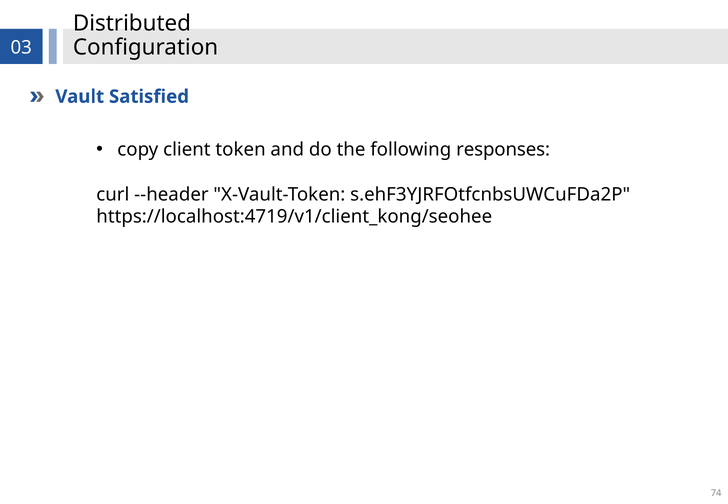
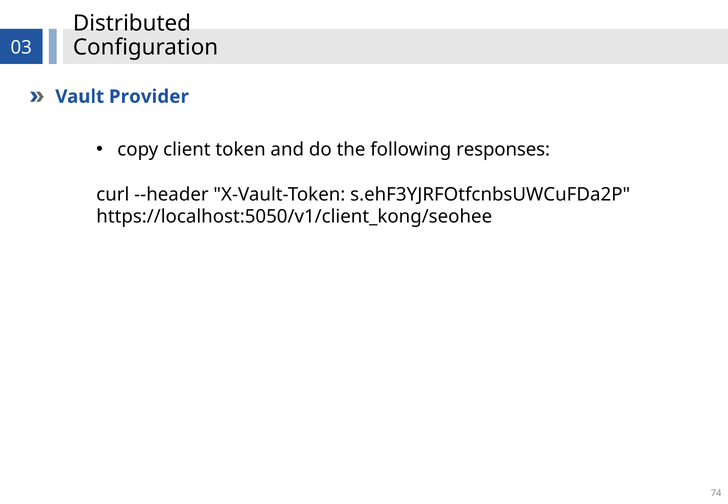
Satisfied: Satisfied -> Provider (149, 97)
https://localhost:4719/v1/client_kong/seohee: https://localhost:4719/v1/client_kong/seohee -> https://localhost:5050/v1/client_kong/seohee (294, 217)
